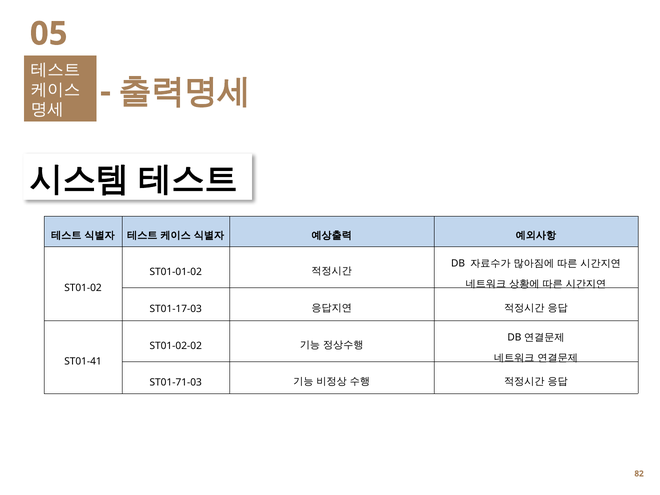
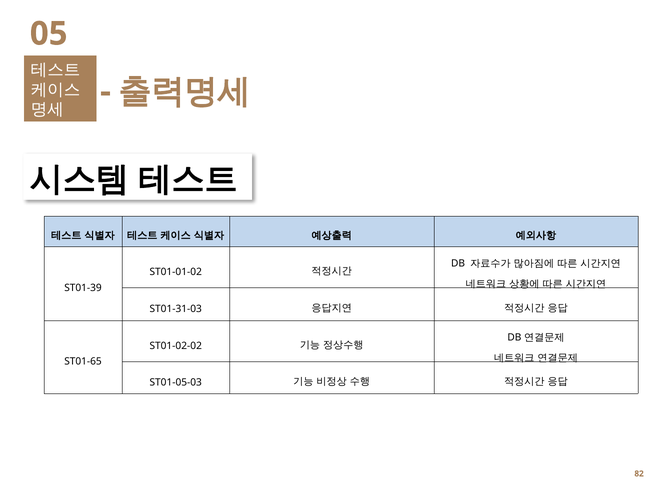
ST01-02: ST01-02 -> ST01-39 (83, 288)
ST01-17-03: ST01-17-03 -> ST01-31-03 (176, 309)
ST01-41: ST01-41 -> ST01-65 (83, 362)
ST01-71-03: ST01-71-03 -> ST01-05-03 (176, 382)
